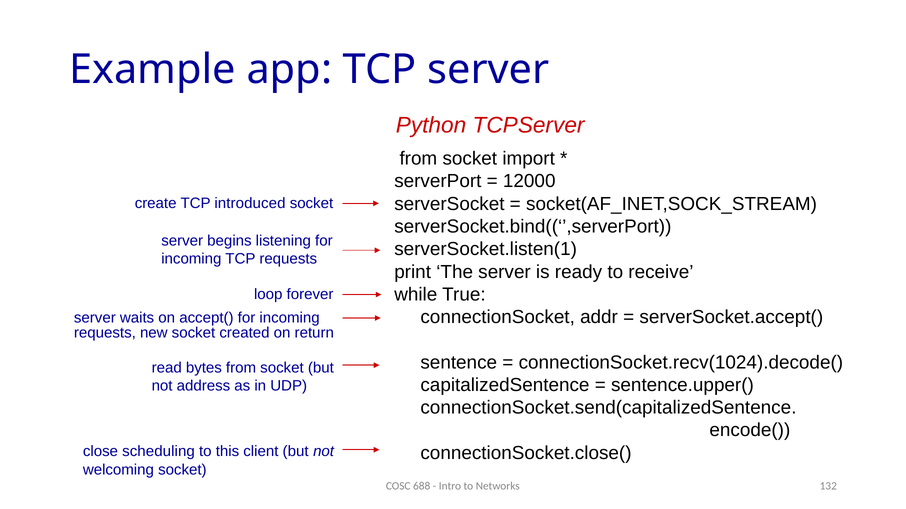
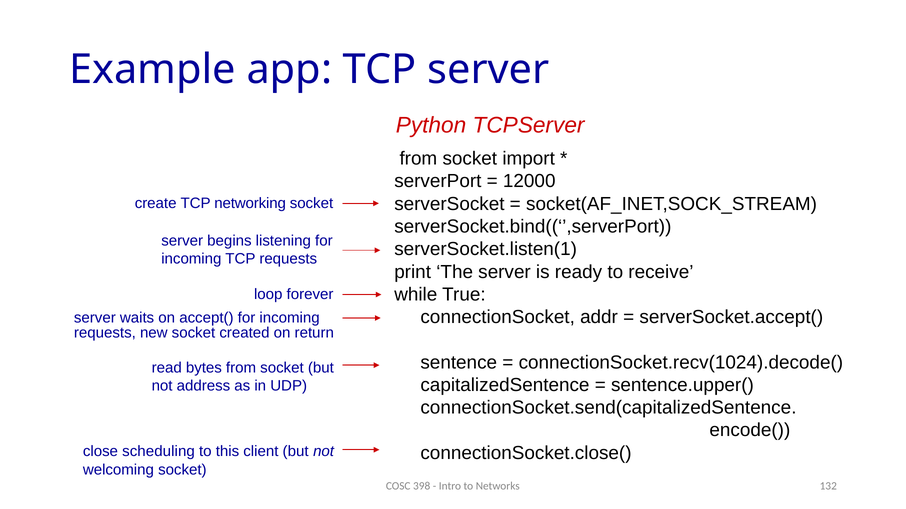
introduced: introduced -> networking (250, 203)
688: 688 -> 398 (422, 487)
